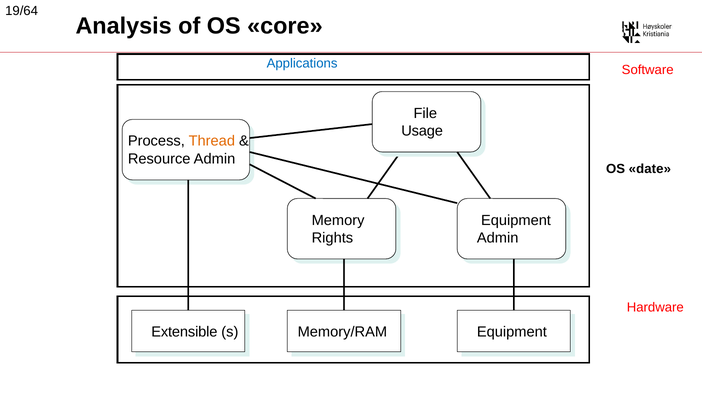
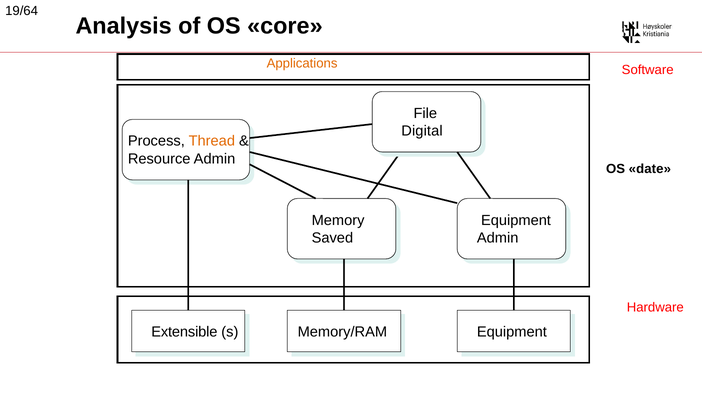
Applications colour: blue -> orange (302, 63)
Usage: Usage -> Digital (422, 131)
Rights: Rights -> Saved (332, 238)
